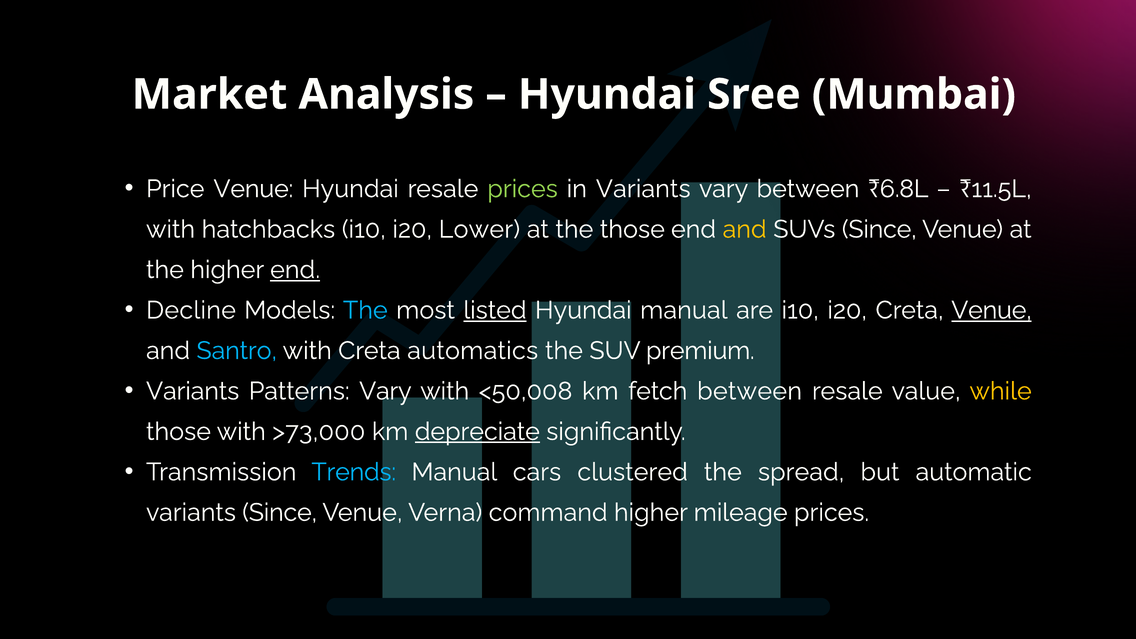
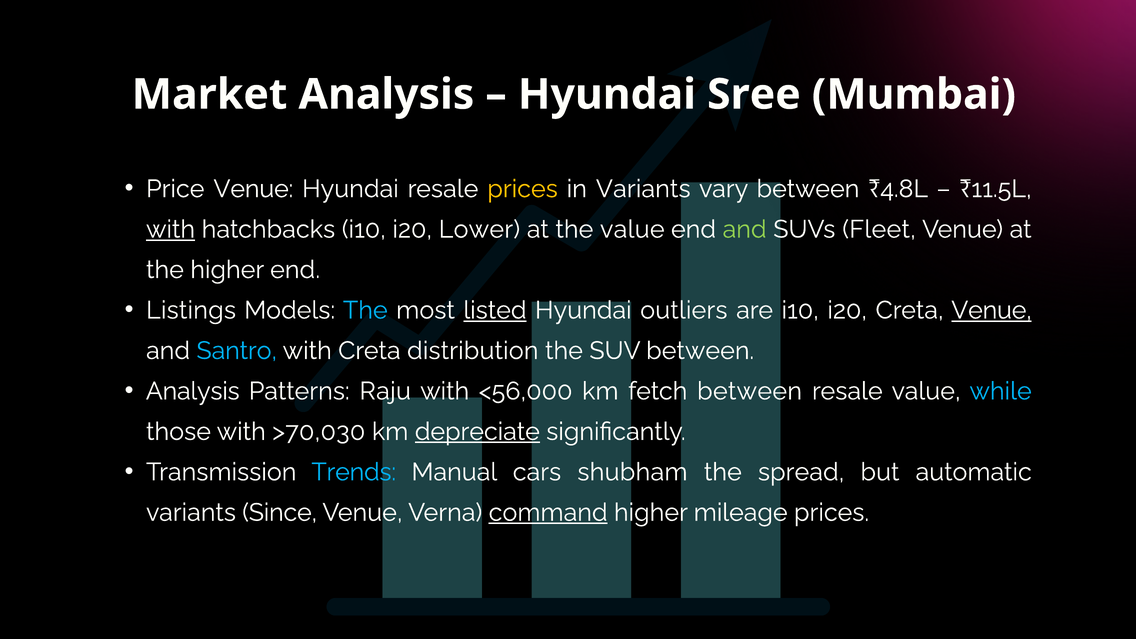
prices colour: light green -> yellow (523, 189)
₹6.8L: ₹6.8L -> ₹4.8L (898, 189)
with underline: none -> present (171, 229)
the those: those -> value (632, 229)
and colour: yellow -> light green (745, 229)
SUVs Since: Since -> Fleet (879, 229)
end underline: present -> none (295, 270)
Decline: Decline -> Listings (191, 310)
Hyundai manual: manual -> outliers (684, 310)
automatics: automatics -> distribution (473, 351)
SUV premium: premium -> between (700, 351)
Variants: Variants -> Analysis (193, 391)
Patterns Vary: Vary -> Raju (385, 391)
<50,008: <50,008 -> <56,000 (526, 391)
while colour: yellow -> light blue (1001, 391)
>73,000: >73,000 -> >70,030 (319, 432)
clustered: clustered -> shubham (632, 472)
command underline: none -> present (548, 513)
